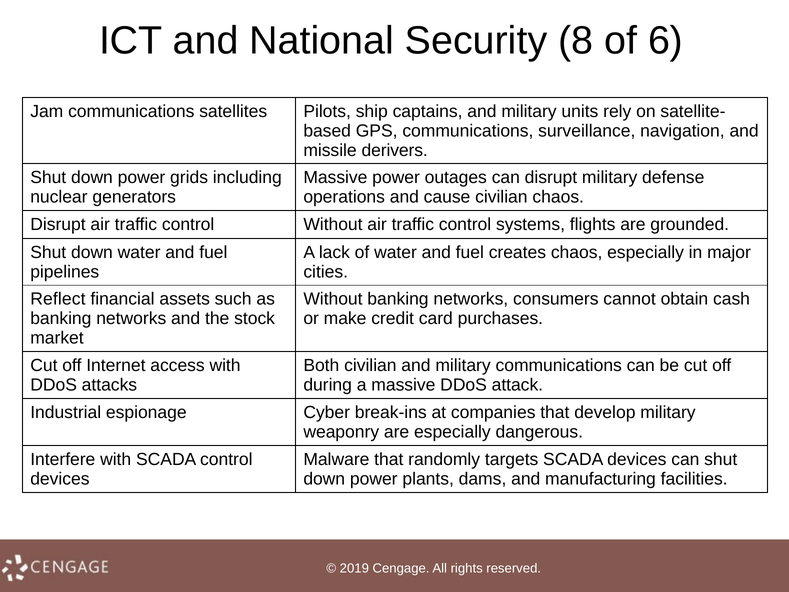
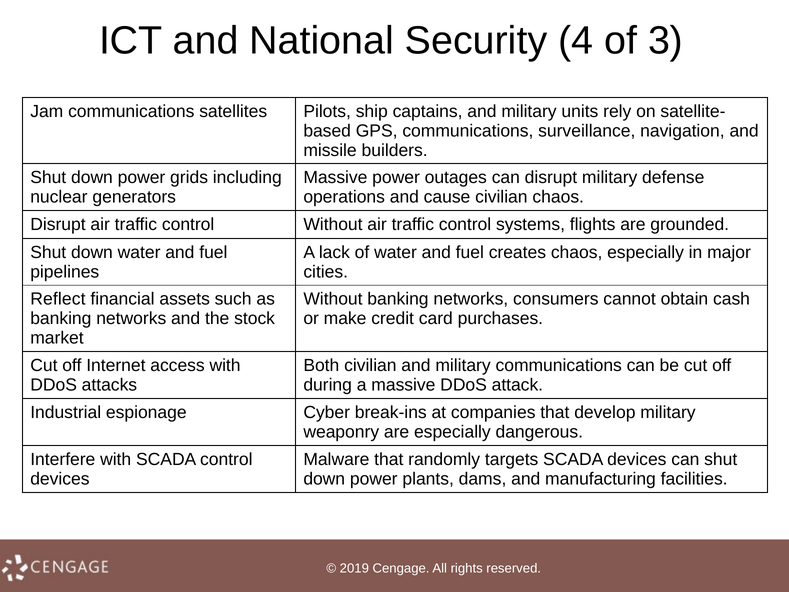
8: 8 -> 4 (576, 41)
6: 6 -> 3 (666, 41)
derivers: derivers -> builders (395, 150)
